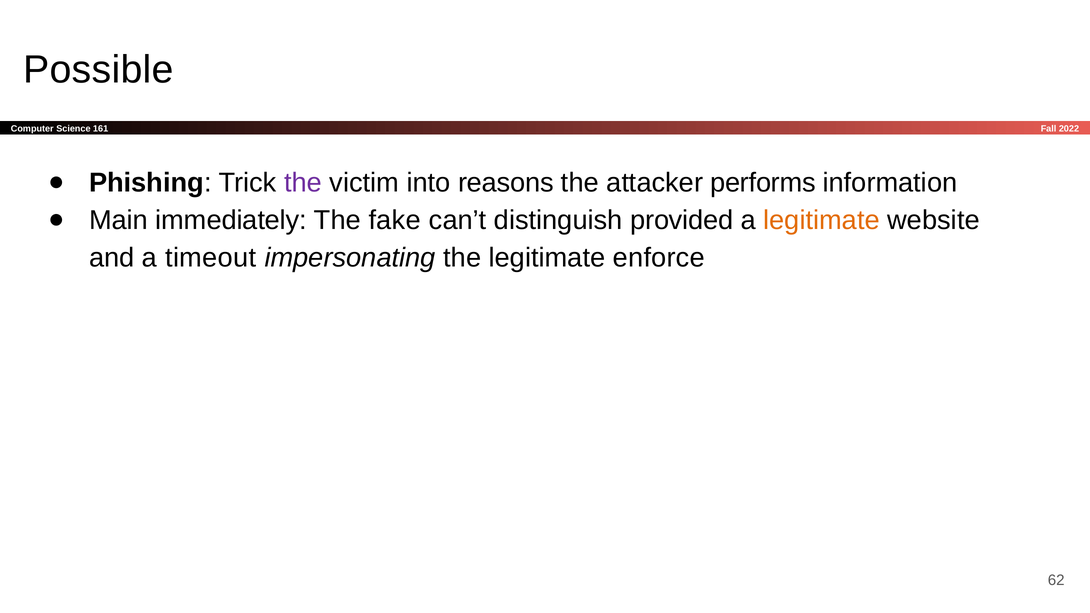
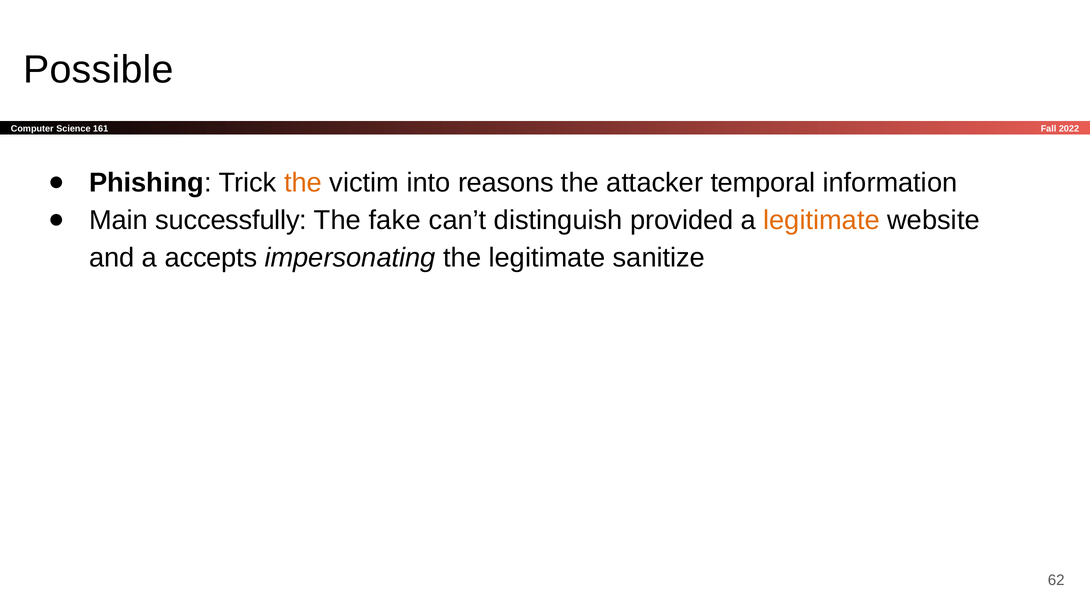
the colour: purple -> orange (303, 183)
performs: performs -> temporal (763, 183)
immediately: immediately -> successfully (231, 220)
timeout: timeout -> accepts (211, 258)
enforce: enforce -> sanitize (659, 258)
